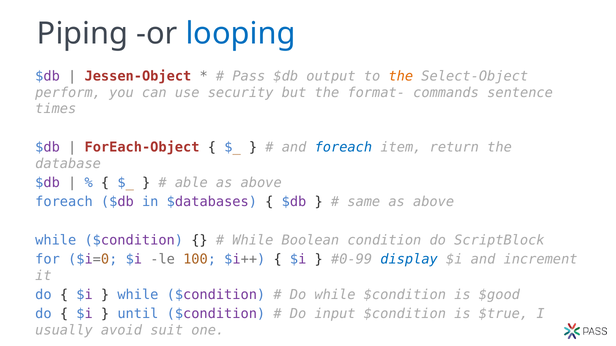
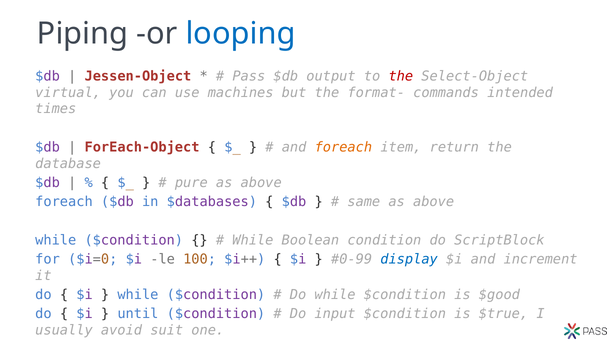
the colour: orange -> red (401, 76)
perform: perform -> virtual (68, 93)
security: security -> machines (241, 93)
sentence: sentence -> intended (520, 93)
foreach colour: blue -> orange (343, 147)
able: able -> pure (191, 183)
